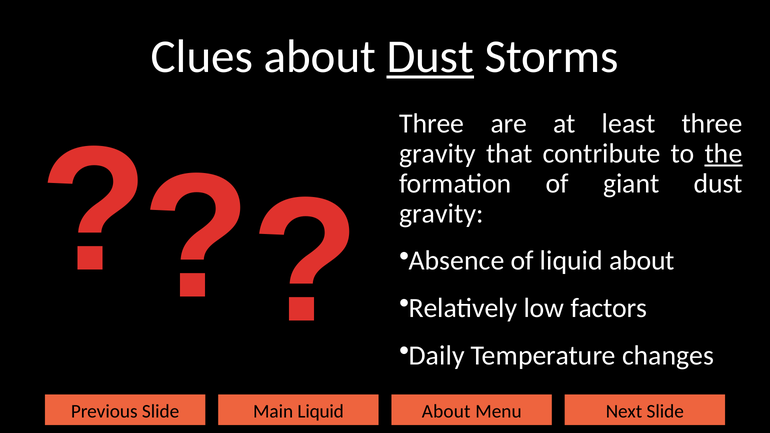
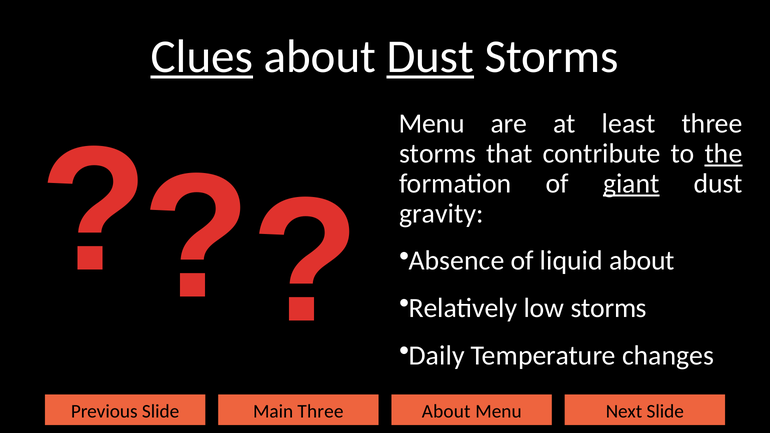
Clues underline: none -> present (202, 57)
Three: Three -> Menu (432, 124)
gravity: gravity -> storms (438, 154)
giant underline: none -> present (631, 184)
low factors: factors -> storms (609, 308)
Liquid: Liquid -> Three (320, 411)
